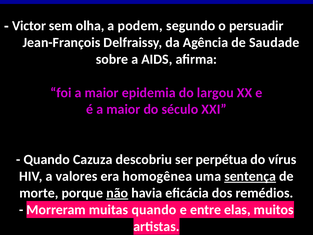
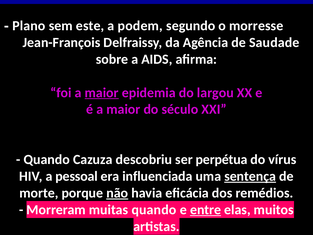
Victor: Victor -> Plano (29, 26)
olha: olha -> este (90, 26)
persuadir: persuadir -> morresse (256, 26)
maior underline: none -> present (102, 93)
valores: valores -> pessoal (77, 176)
homogênea: homogênea -> influenciada (157, 176)
entre underline: none -> present (206, 209)
